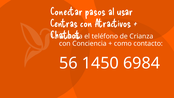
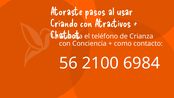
Conectar: Conectar -> Atoraste (66, 12)
Centras: Centras -> Criando (64, 23)
1450: 1450 -> 2100 (100, 63)
